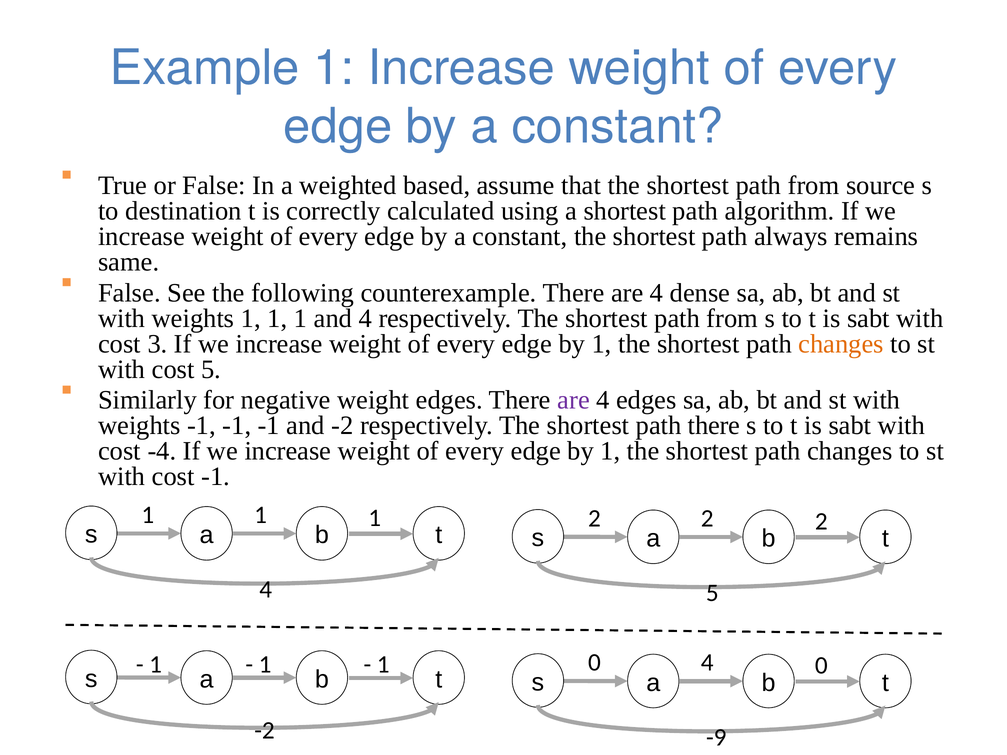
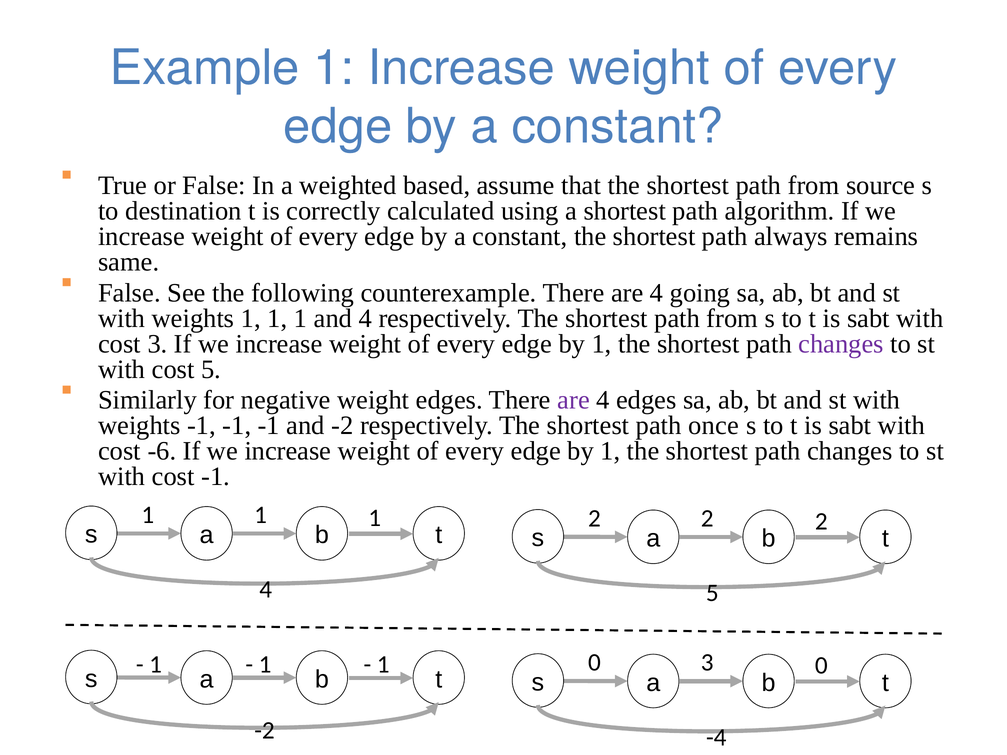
dense: dense -> going (700, 293)
changes colour: orange -> purple (841, 344)
path there: there -> once (714, 426)
-4: -4 -> -6 (162, 451)
0 4: 4 -> 3 (707, 663)
-9: -9 -> -4 (716, 737)
